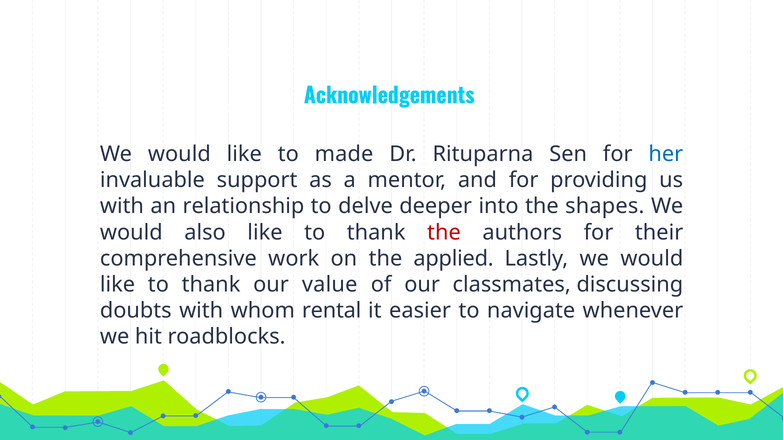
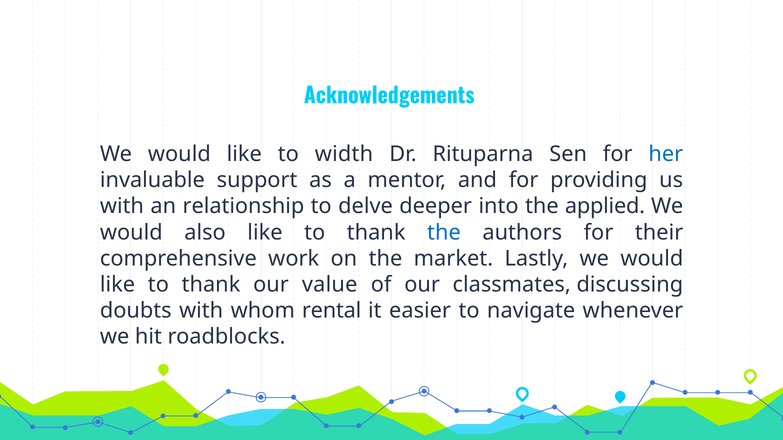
made: made -> width (344, 154)
shapes: shapes -> applied (605, 207)
the colour: red -> blue (444, 233)
applied: applied -> market (453, 259)
